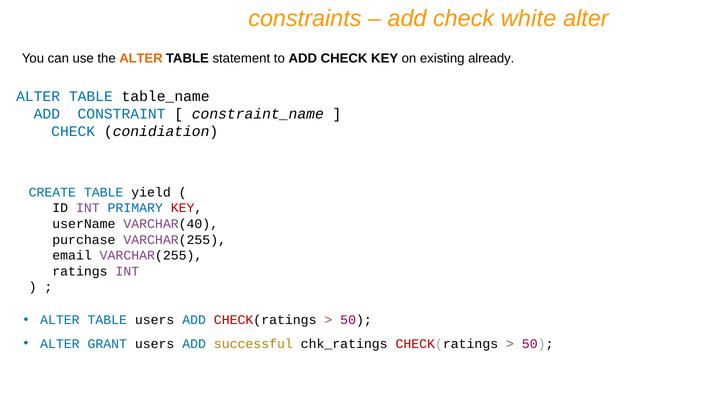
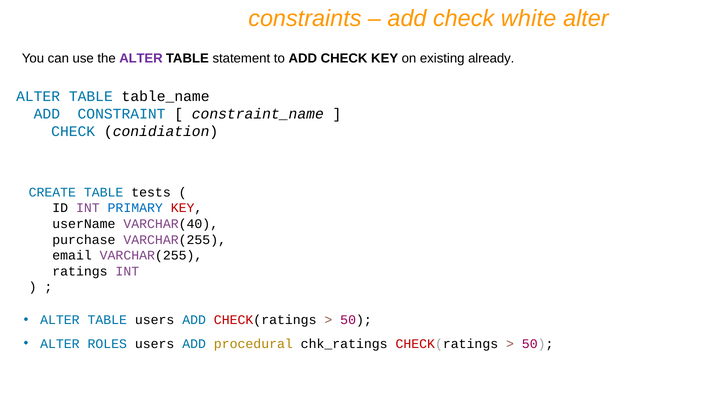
ALTER colour: orange -> purple (141, 58)
yield: yield -> tests (151, 192)
GRANT: GRANT -> ROLES (107, 344)
successful: successful -> procedural (253, 344)
